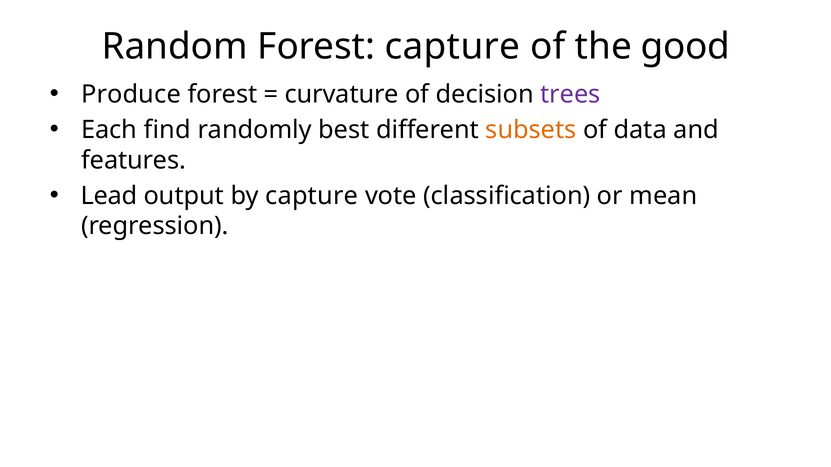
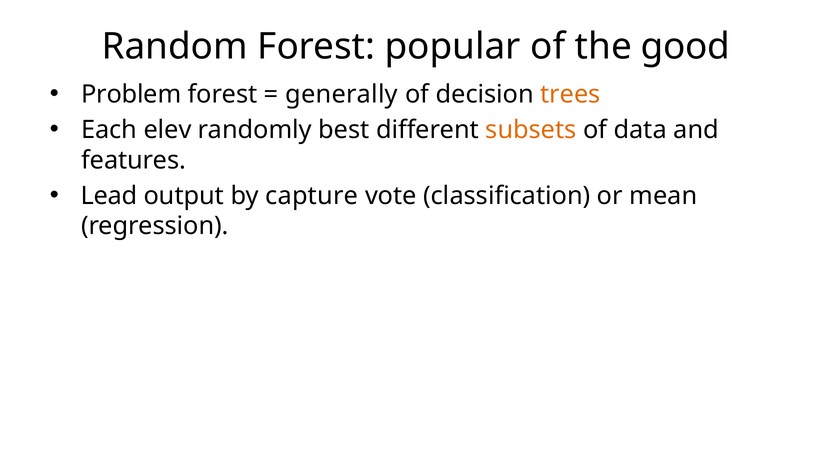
Forest capture: capture -> popular (453, 47)
Produce: Produce -> Problem (131, 94)
curvature: curvature -> generally (342, 94)
trees colour: purple -> orange (570, 94)
find: find -> elev (168, 130)
